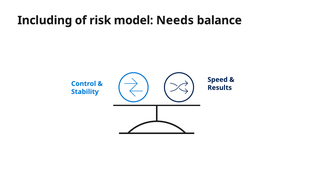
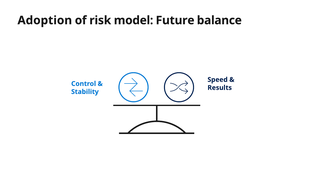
Including: Including -> Adoption (45, 20)
Needs: Needs -> Future (175, 20)
